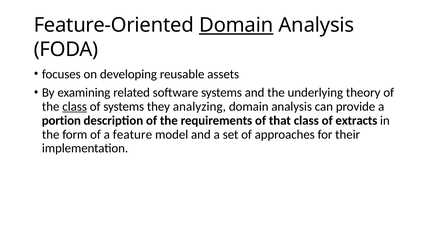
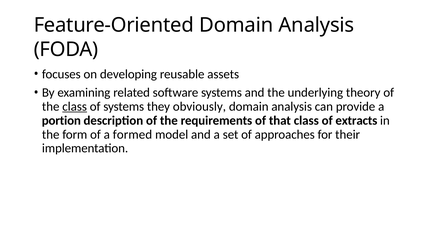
Domain underline: present -> none (236, 25)
analyzing: analyzing -> obviously (199, 106)
feature: feature -> formed (132, 134)
